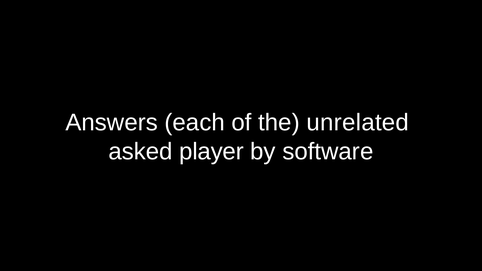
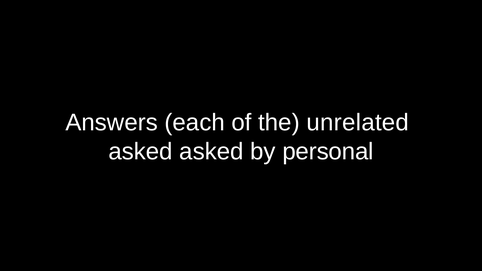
asked player: player -> asked (211, 152)
software: software -> personal (328, 152)
